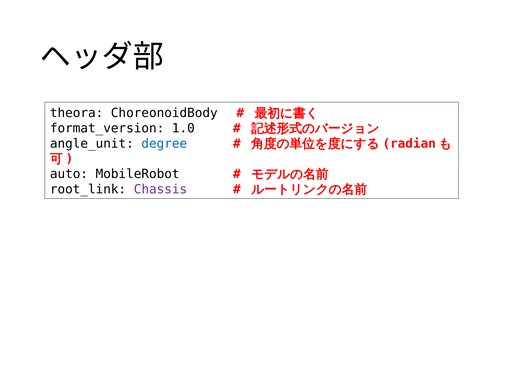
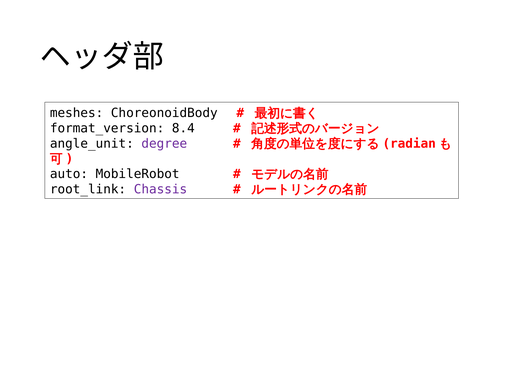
theora: theora -> meshes (77, 113)
1.0: 1.0 -> 8.4 (183, 128)
degree colour: blue -> purple (164, 143)
